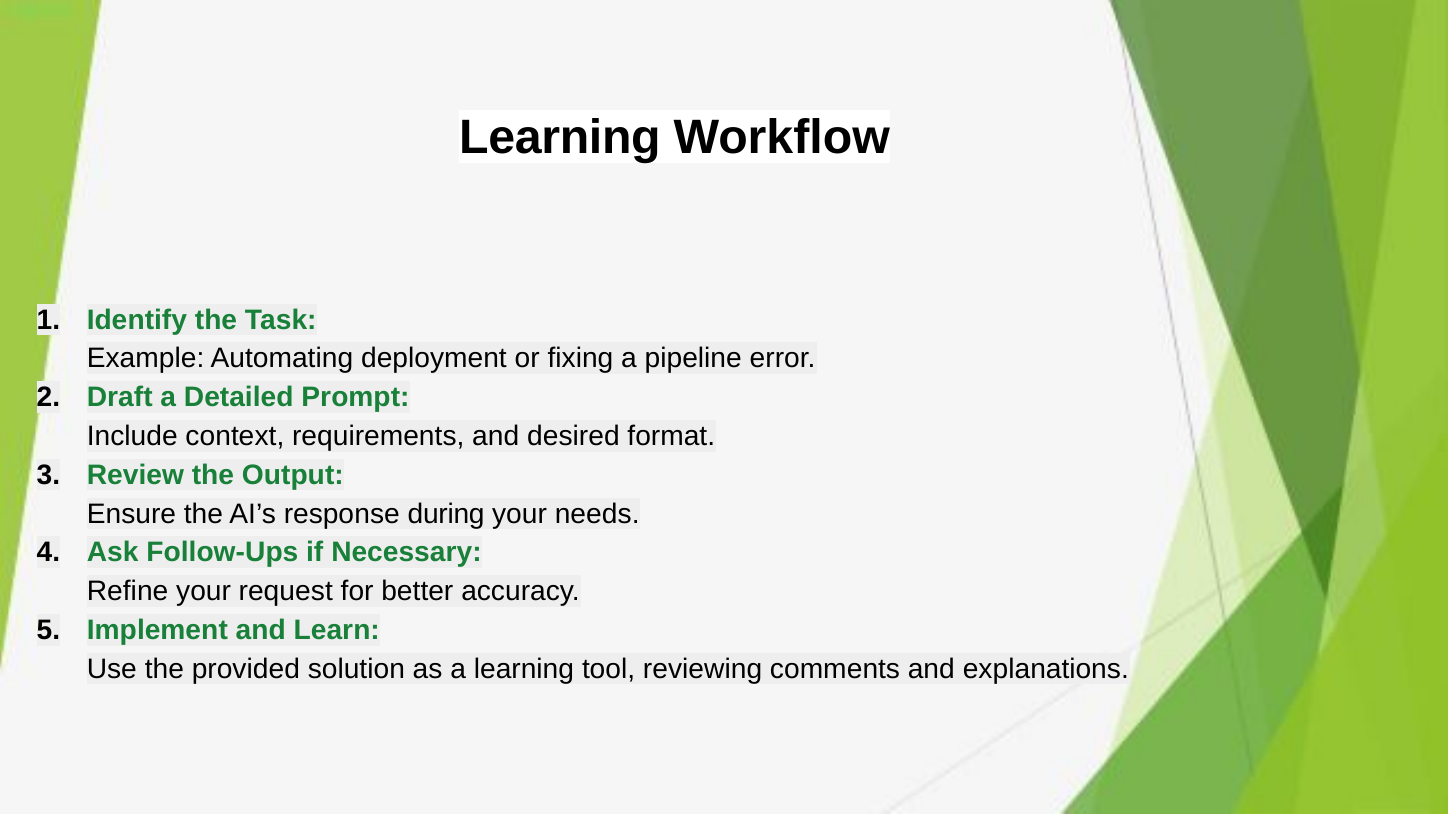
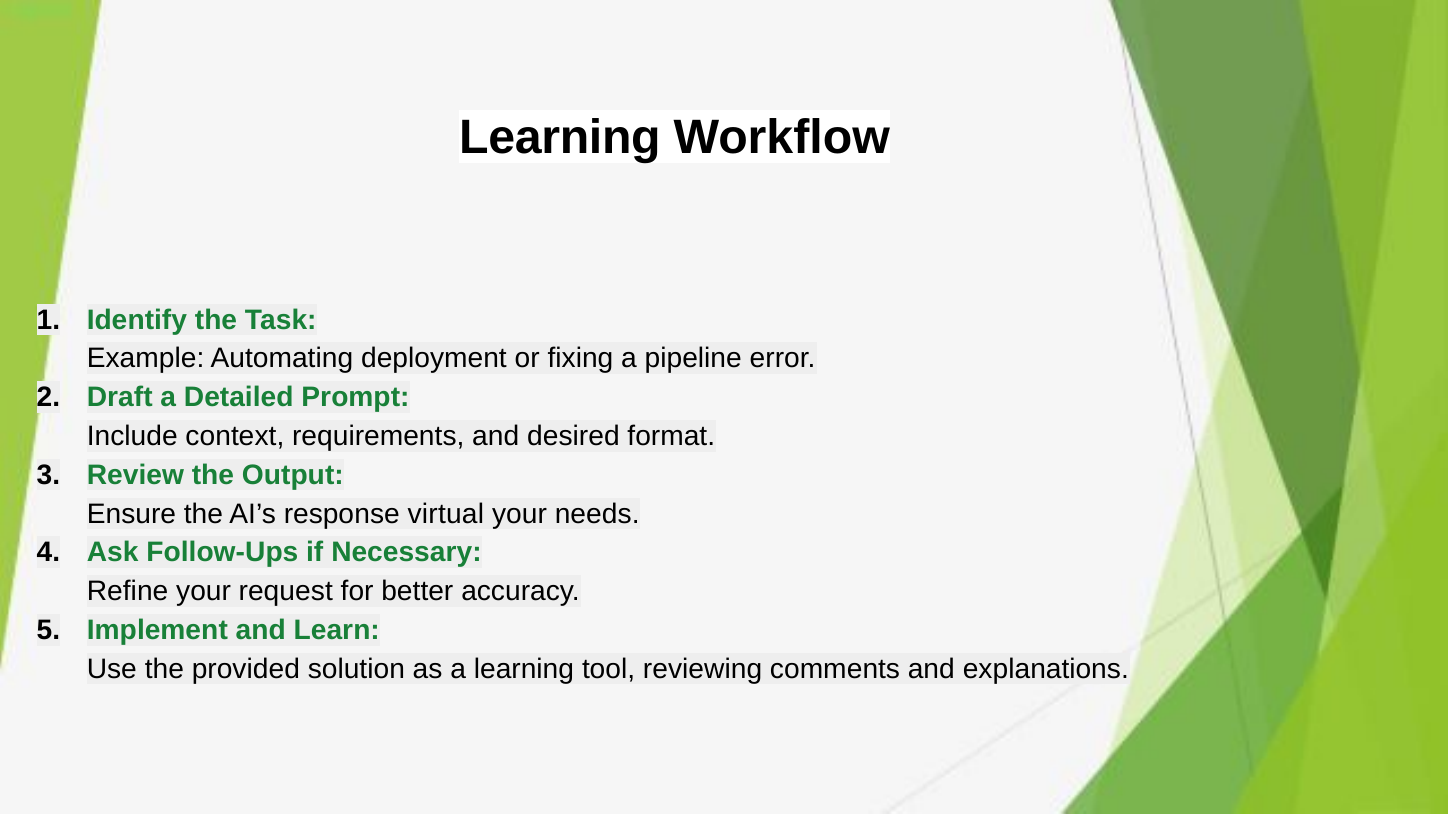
during: during -> virtual (446, 514)
